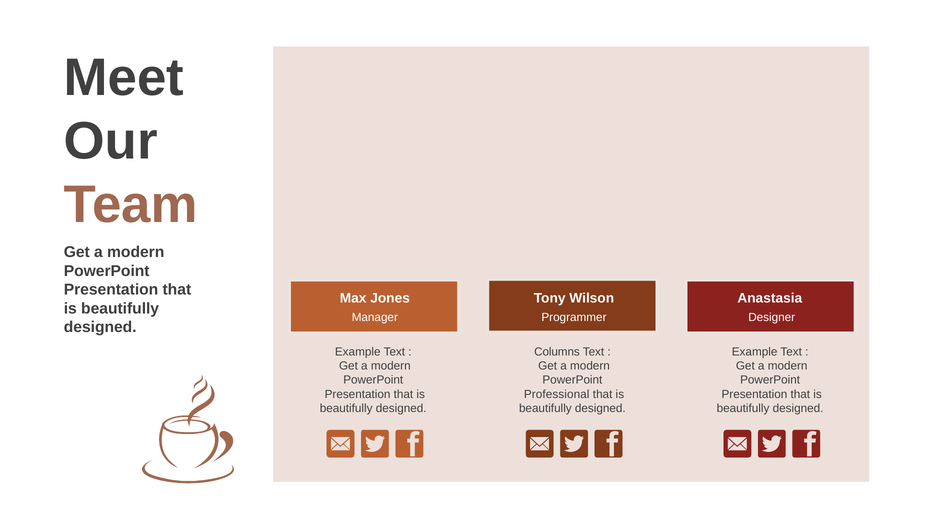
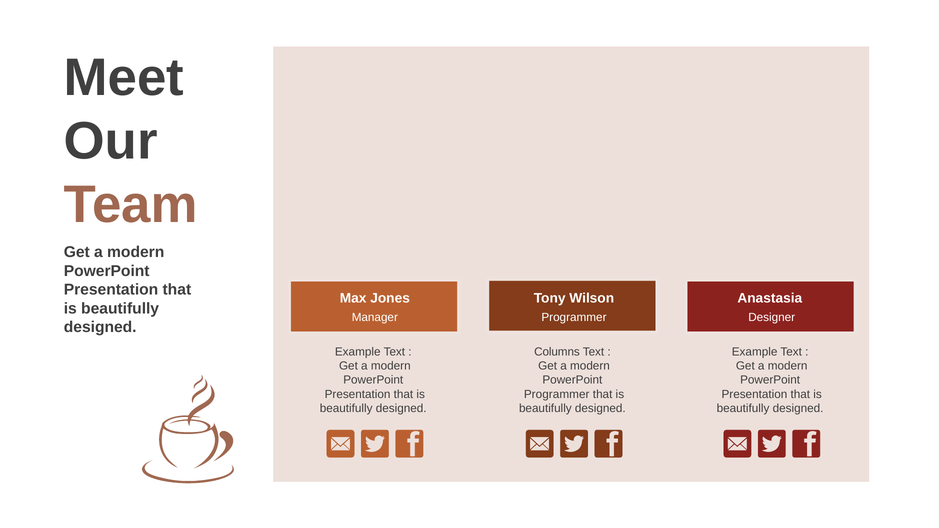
Professional: Professional -> Programmer (557, 394)
